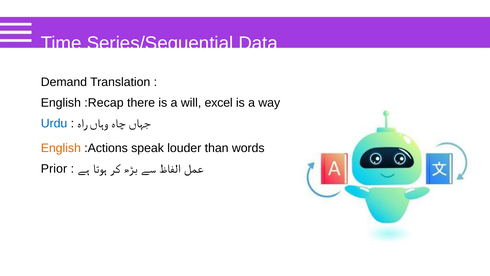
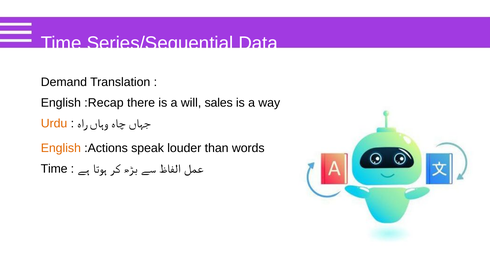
excel: excel -> sales (219, 103)
Urdu colour: blue -> orange (54, 123)
Prior: Prior -> Time (54, 169)
